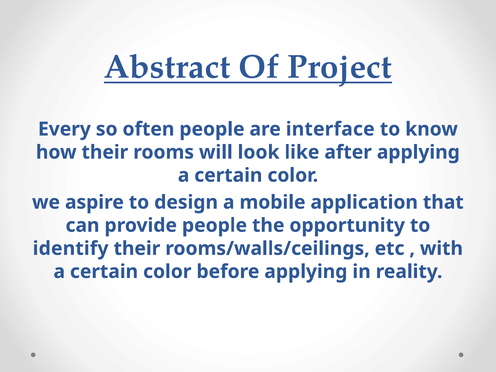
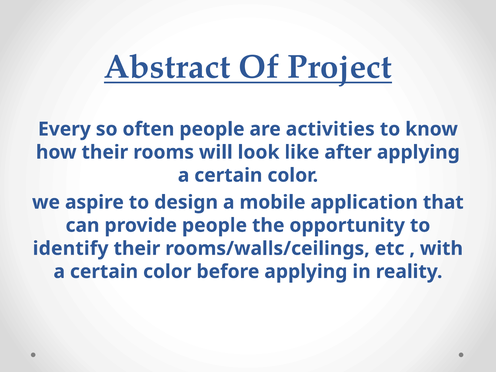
interface: interface -> activities (330, 129)
